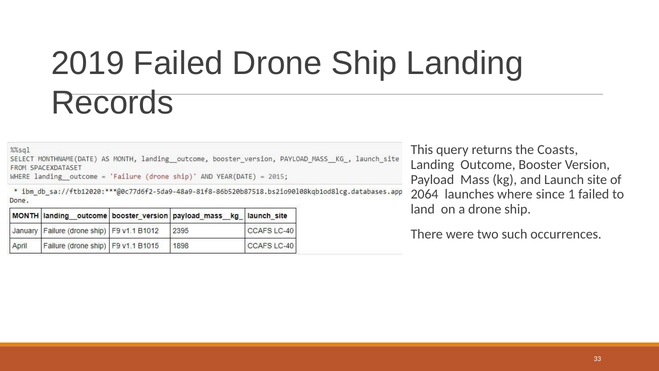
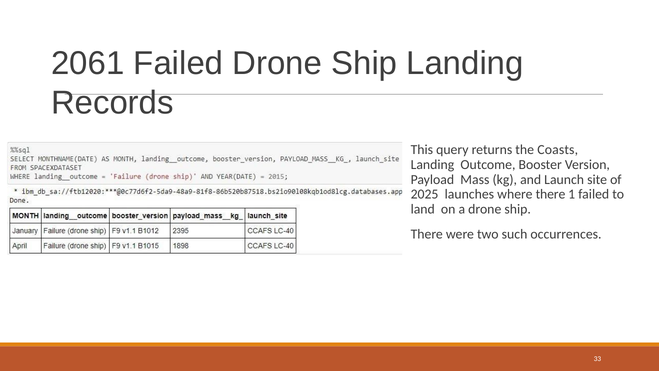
2019: 2019 -> 2061 (88, 63)
2064: 2064 -> 2025 (425, 194)
where since: since -> there (550, 194)
